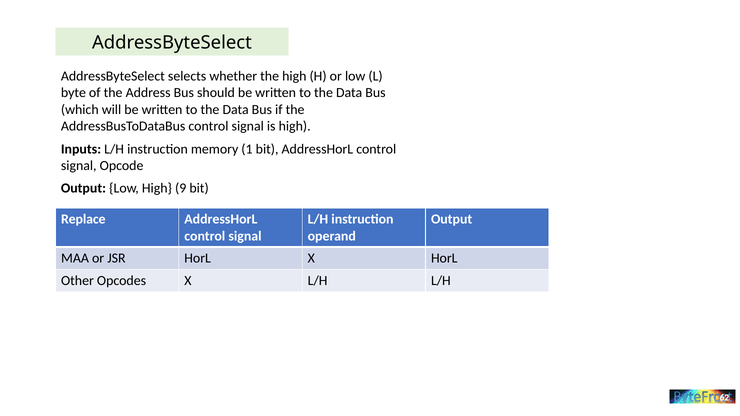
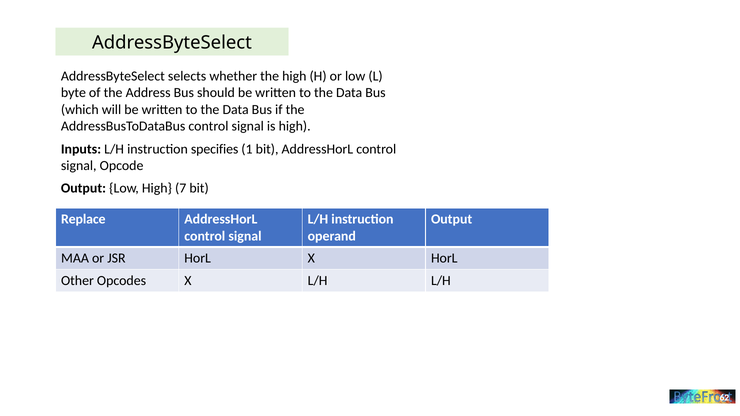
memory: memory -> specifies (215, 149)
9: 9 -> 7 (181, 188)
